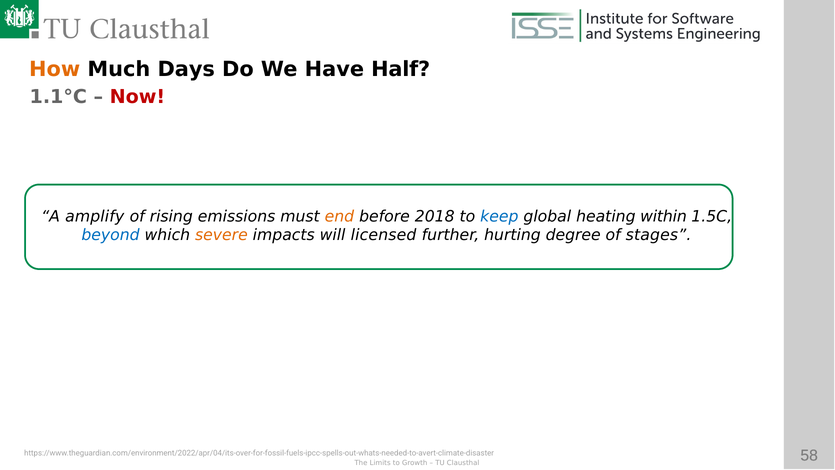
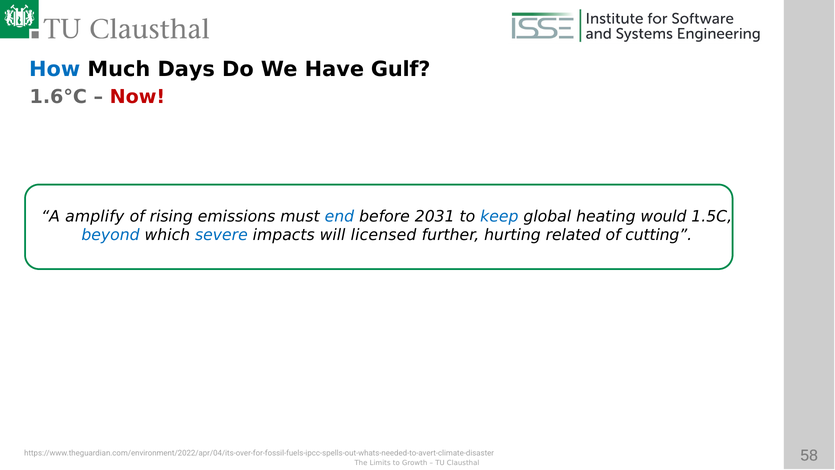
How colour: orange -> blue (55, 69)
Half: Half -> Gulf (401, 69)
1.1°C: 1.1°C -> 1.6°C (58, 97)
end colour: orange -> blue (339, 216)
2018: 2018 -> 2031 (435, 216)
within: within -> would (663, 216)
severe colour: orange -> blue (221, 235)
degree: degree -> related (573, 235)
stages: stages -> cutting (659, 235)
